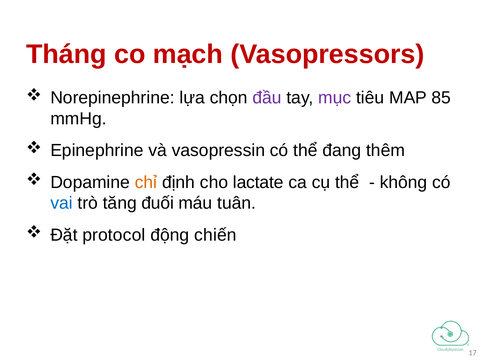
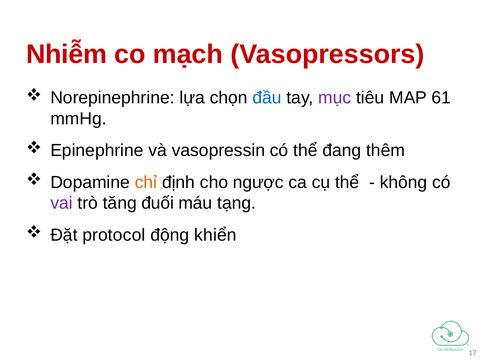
Tháng: Tháng -> Nhiễm (67, 54)
đầu colour: purple -> blue (267, 98)
85: 85 -> 61 (441, 98)
lactate: lactate -> ngược (258, 182)
vai colour: blue -> purple (62, 203)
tuân: tuân -> tạng (237, 203)
chiến: chiến -> khiển (215, 235)
